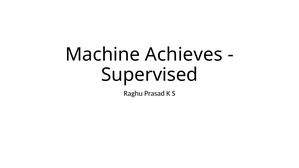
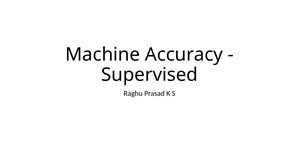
Achieves: Achieves -> Accuracy (184, 55)
